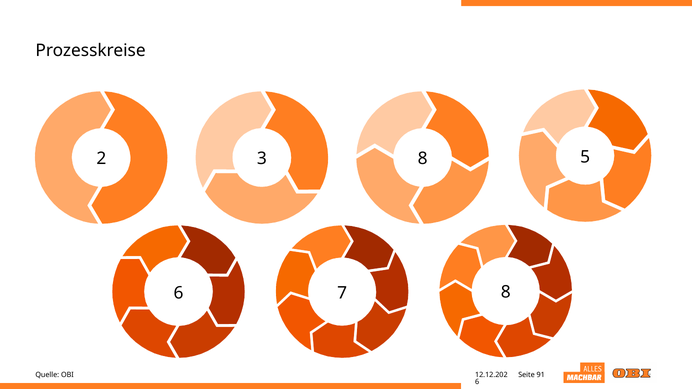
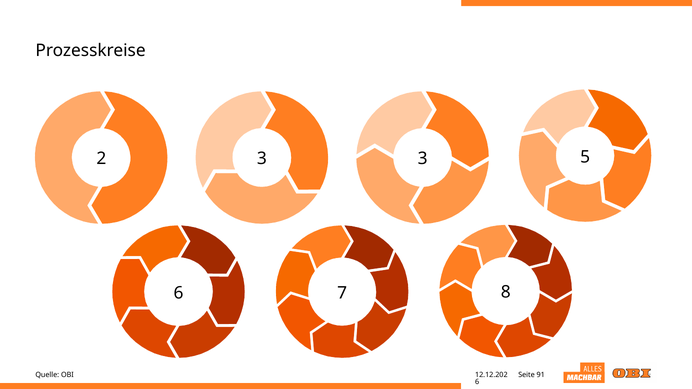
3 8: 8 -> 3 (423, 159)
